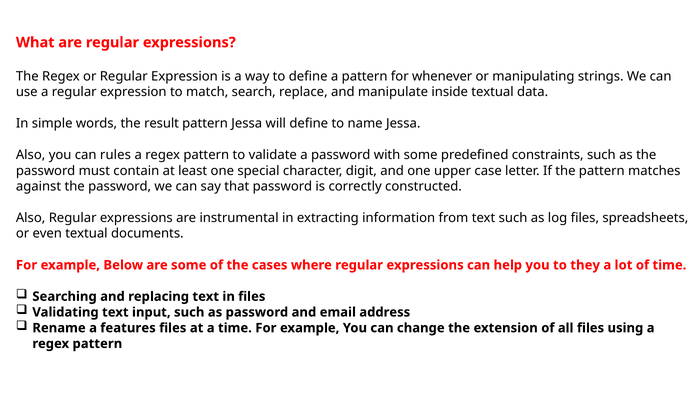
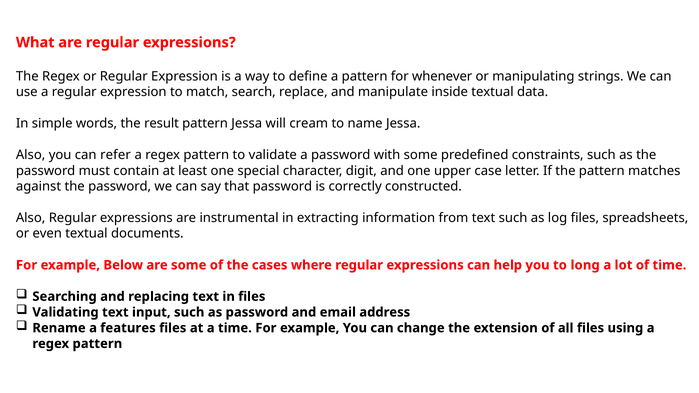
will define: define -> cream (309, 124)
rules: rules -> refer (116, 155)
they: they -> long (585, 265)
